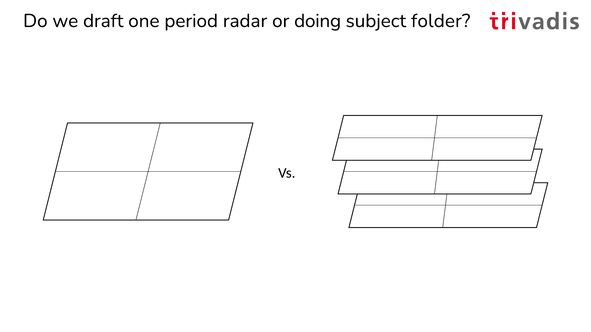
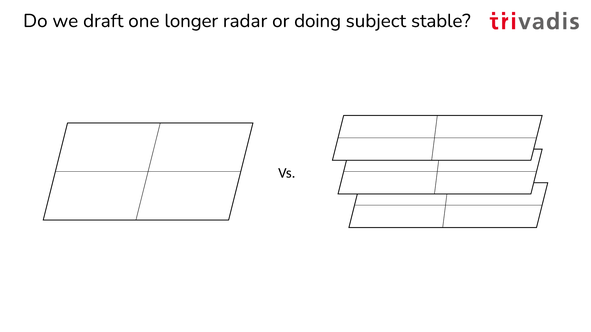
period: period -> longer (191, 21)
folder: folder -> stable (441, 21)
